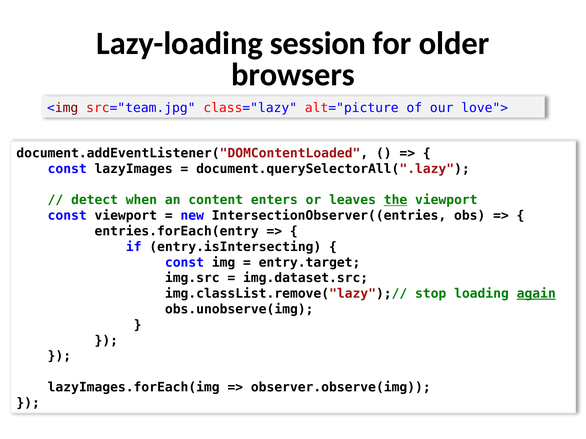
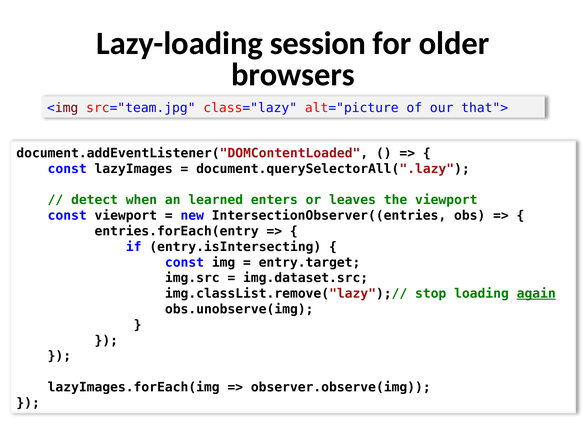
love">: love"> -> that"> (485, 108)
content: content -> learned (216, 200)
the underline: present -> none (396, 200)
